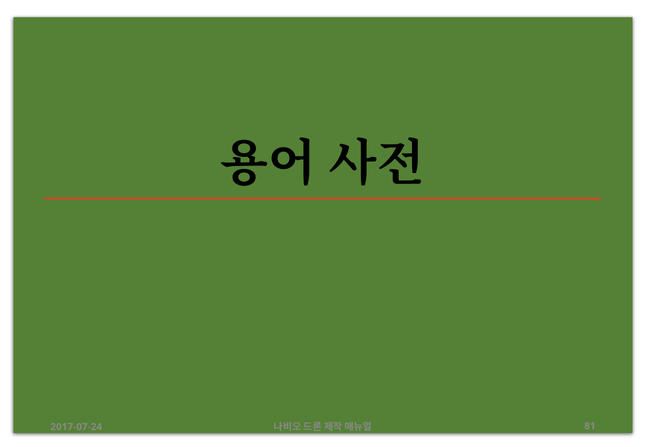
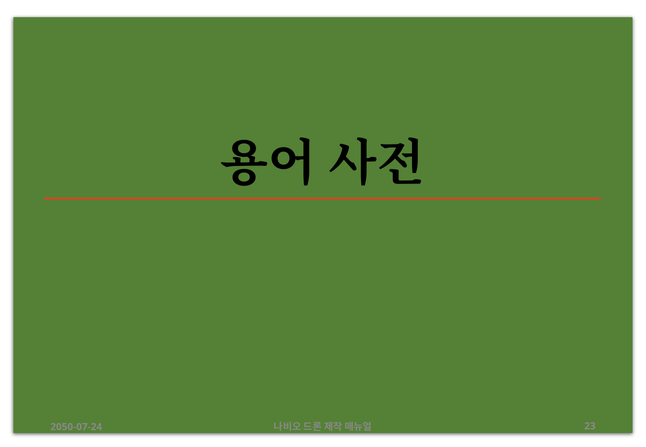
2017-07-24: 2017-07-24 -> 2050-07-24 (76, 427)
81: 81 -> 23 (590, 426)
